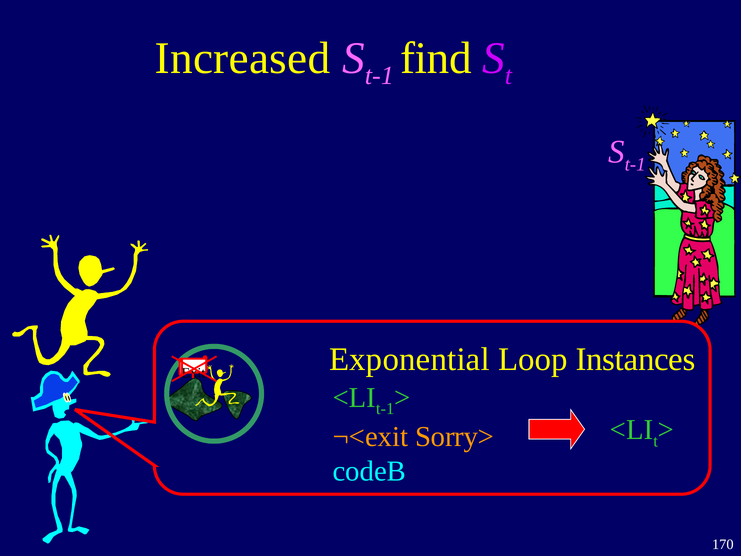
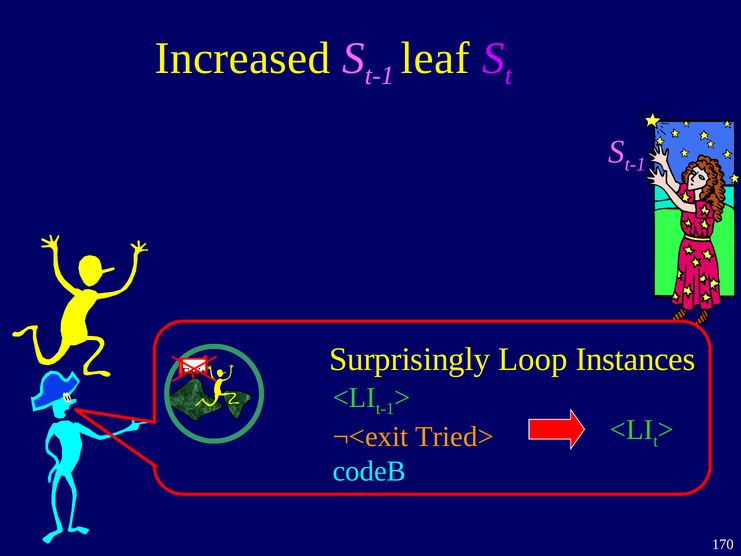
find: find -> leaf (435, 58)
Exponential: Exponential -> Surprisingly (410, 359)
Sorry>: Sorry> -> Tried> (455, 437)
